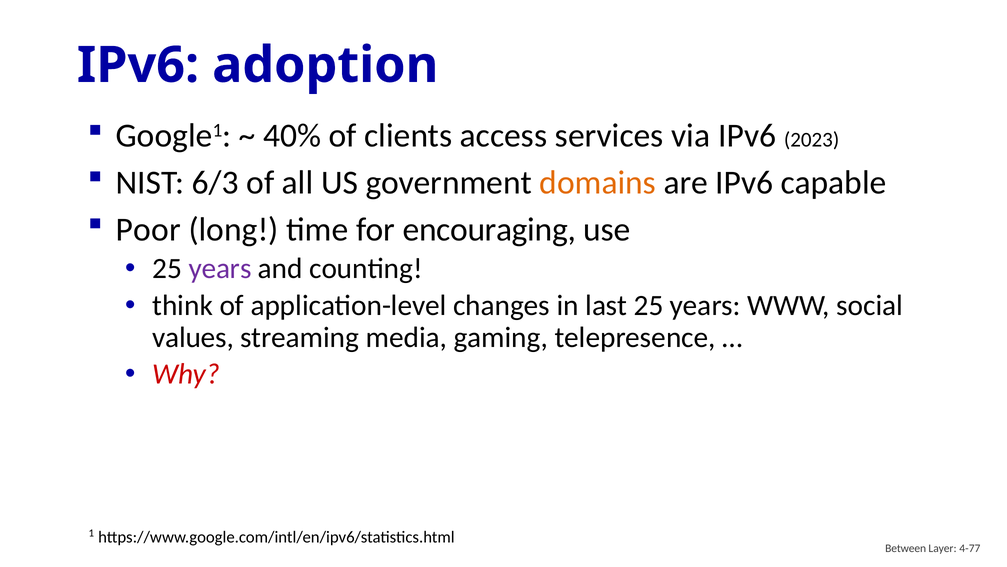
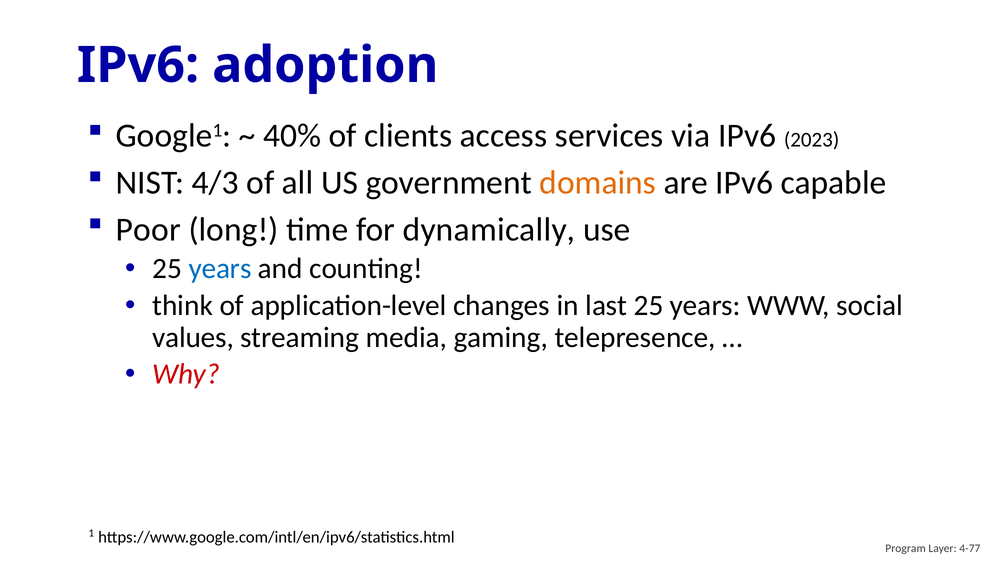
6/3: 6/3 -> 4/3 (215, 182)
encouraging: encouraging -> dynamically (489, 229)
years colour: purple -> blue (220, 268)
Between: Between -> Program (906, 548)
